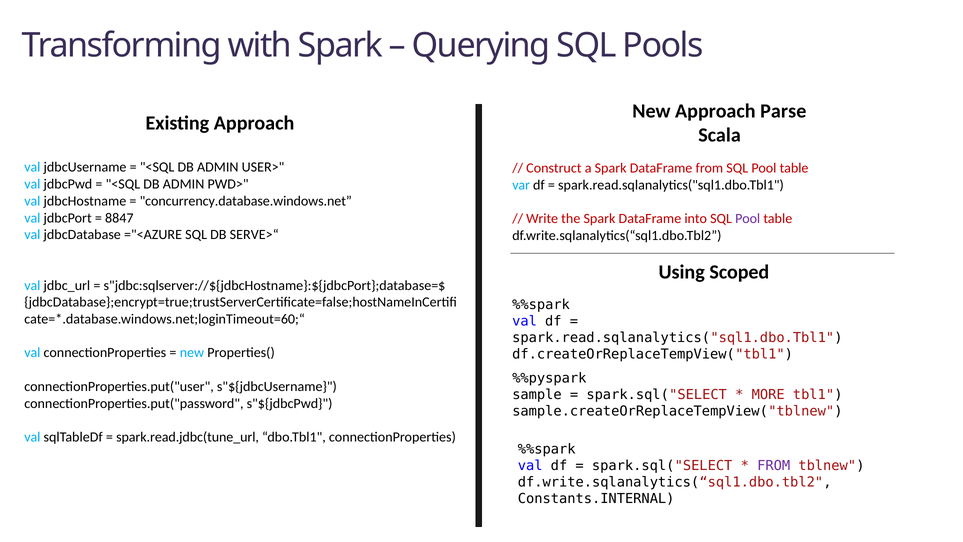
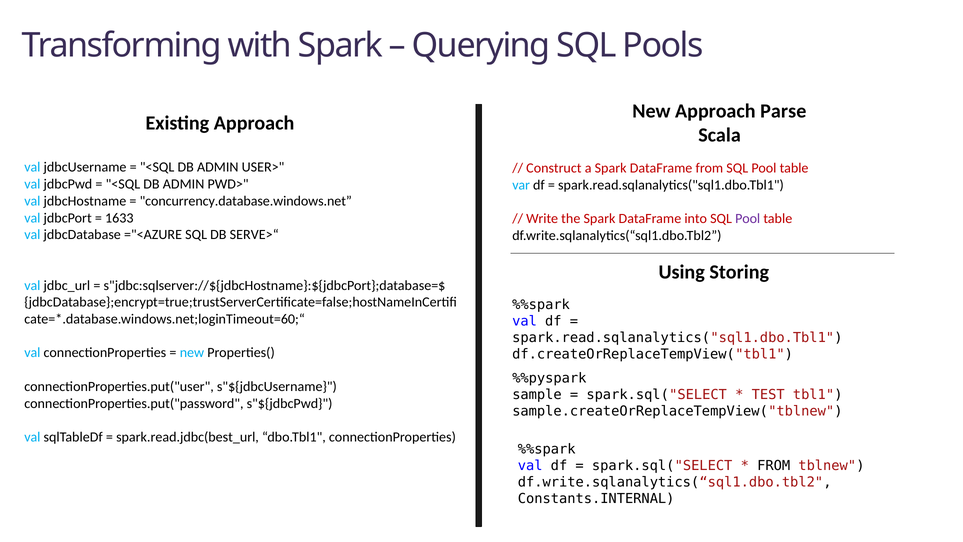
8847: 8847 -> 1633 (119, 218)
Scoped: Scoped -> Storing (739, 272)
MORE: MORE -> TEST (768, 394)
spark.read.jdbc(tune_url: spark.read.jdbc(tune_url -> spark.read.jdbc(best_url (187, 437)
FROM colour: purple -> black (774, 465)
